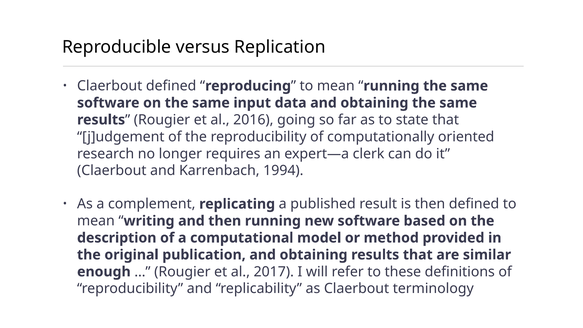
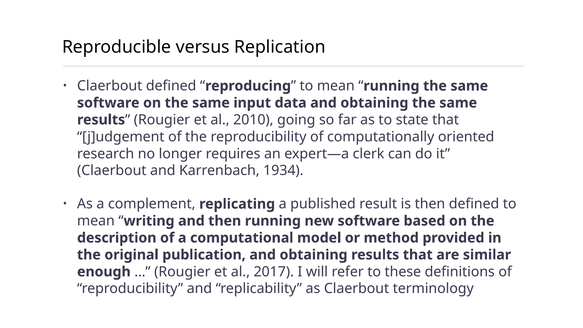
2016: 2016 -> 2010 (253, 120)
1994: 1994 -> 1934 (283, 171)
